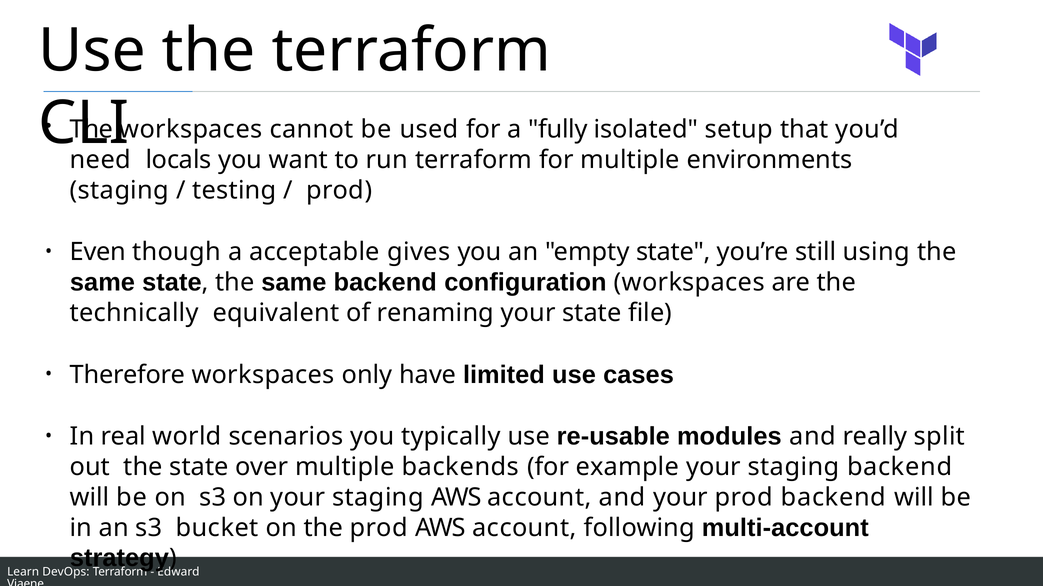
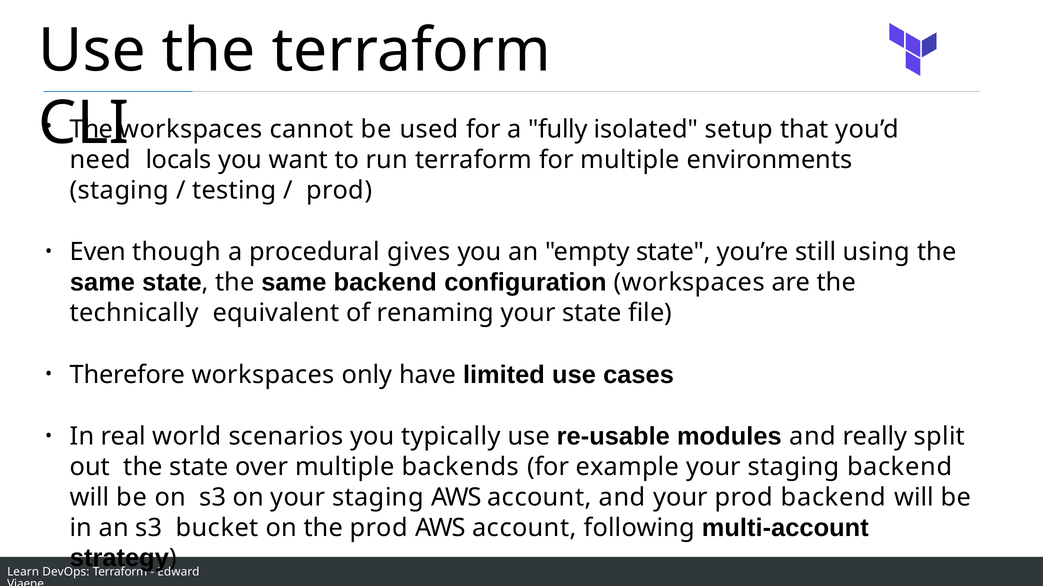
acceptable: acceptable -> procedural (314, 252)
